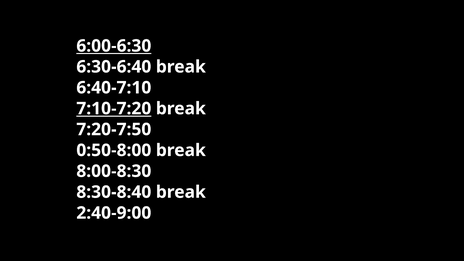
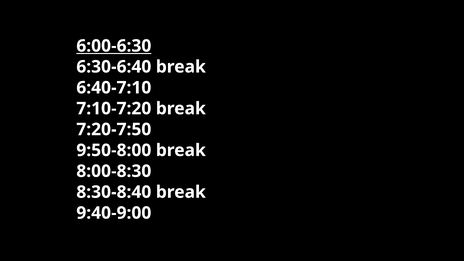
7:10-7:20 underline: present -> none (114, 109)
0:50-8:00: 0:50-8:00 -> 9:50-8:00 (114, 150)
2:40-9:00: 2:40-9:00 -> 9:40-9:00 (114, 213)
